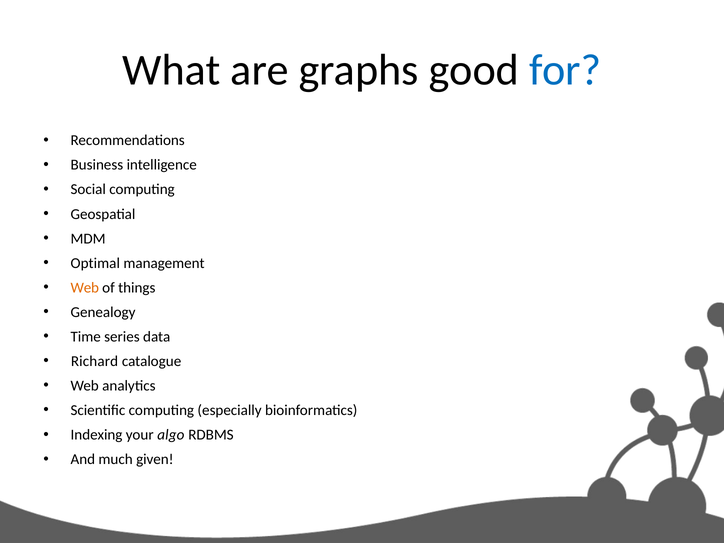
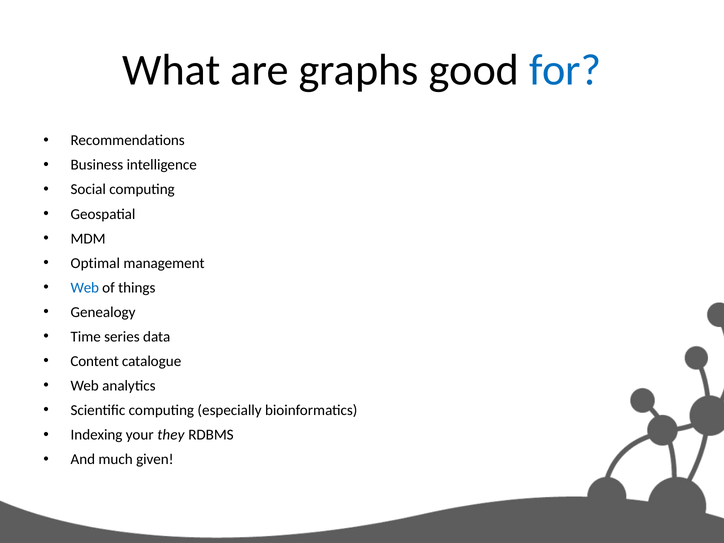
Web colour: orange -> blue (85, 288)
Richard: Richard -> Content (95, 361)
algo: algo -> they (171, 435)
